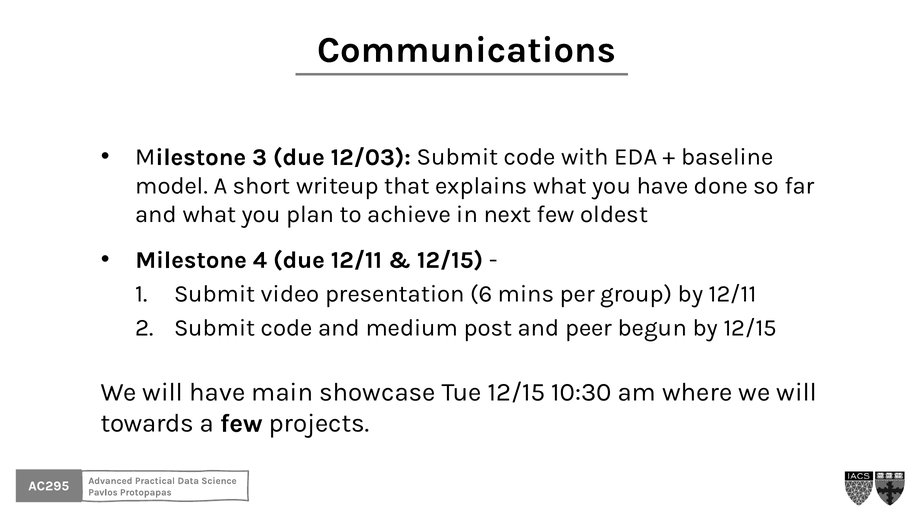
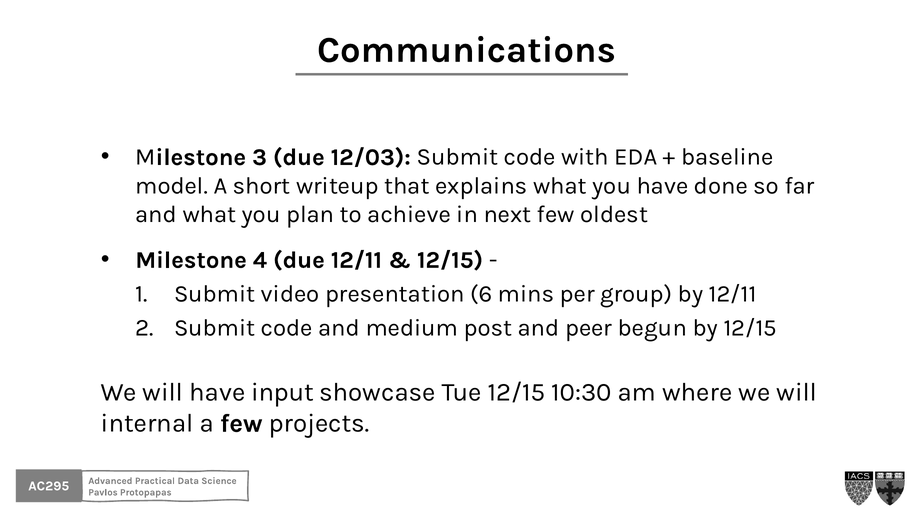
main: main -> input (282, 392)
towards: towards -> internal (147, 423)
